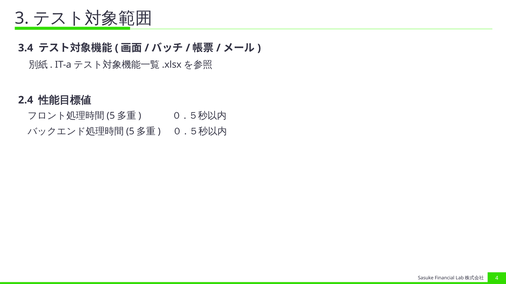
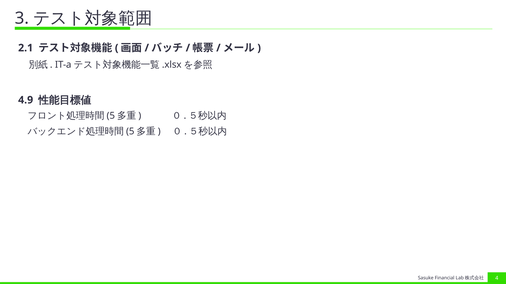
3.4: 3.4 -> 2.1 (26, 48)
2.4: 2.4 -> 4.9 (26, 100)
